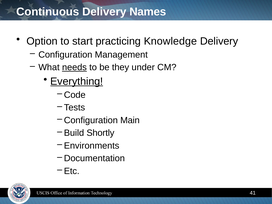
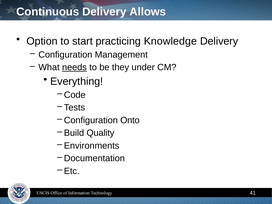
Names: Names -> Allows (148, 12)
Everything underline: present -> none (77, 81)
Main: Main -> Onto (130, 120)
Shortly: Shortly -> Quality (100, 133)
